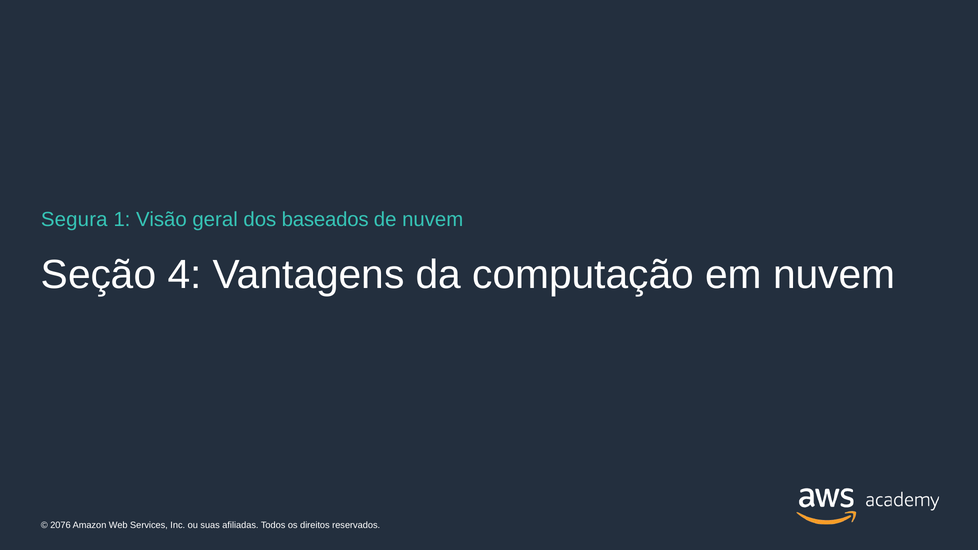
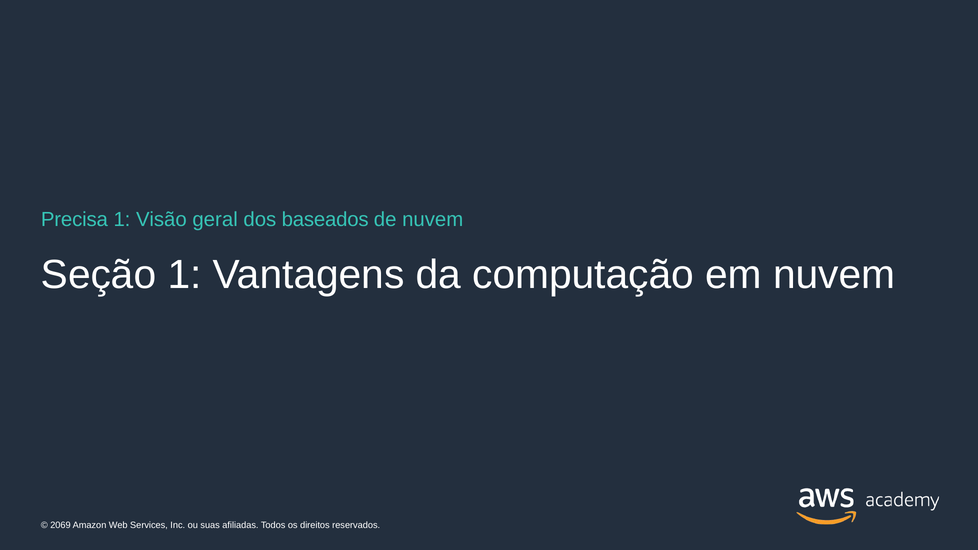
Segura: Segura -> Precisa (74, 219)
Seção 4: 4 -> 1 (185, 275)
2076: 2076 -> 2069 (60, 525)
